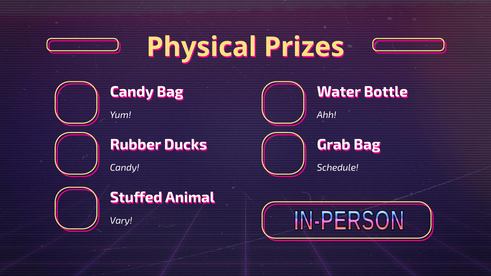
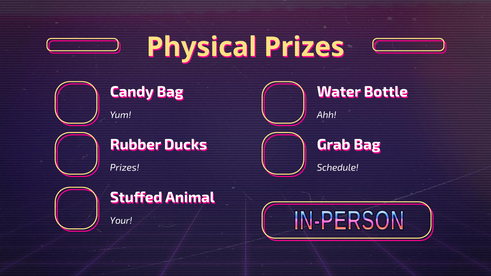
Candy: Candy -> Prizes (125, 168)
Vary: Vary -> Your (121, 221)
